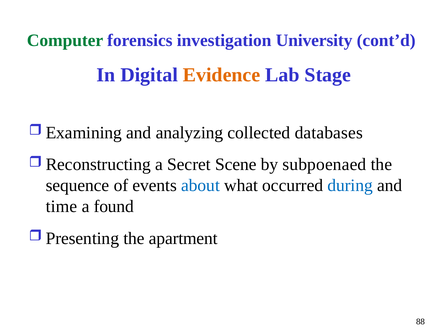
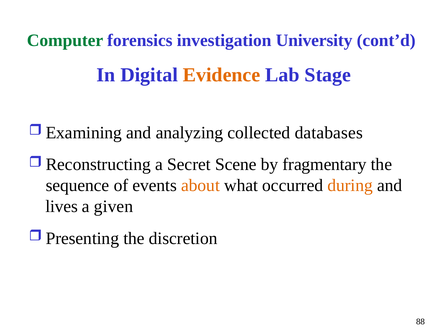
subpoenaed: subpoenaed -> fragmentary (325, 165)
about colour: blue -> orange (201, 185)
during colour: blue -> orange (350, 185)
time: time -> lives (62, 206)
found: found -> given (114, 206)
apartment: apartment -> discretion (183, 238)
